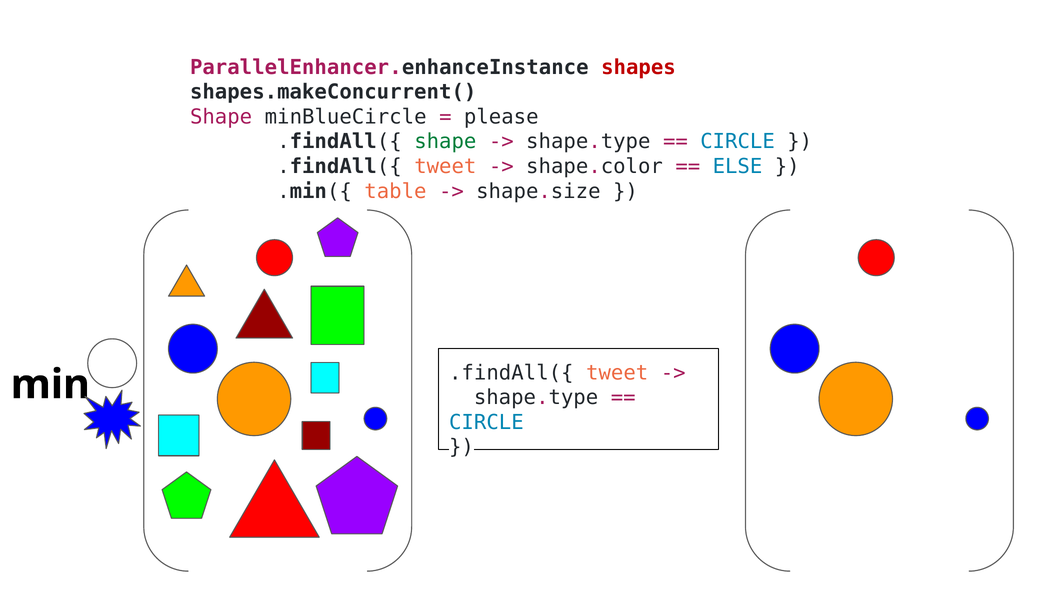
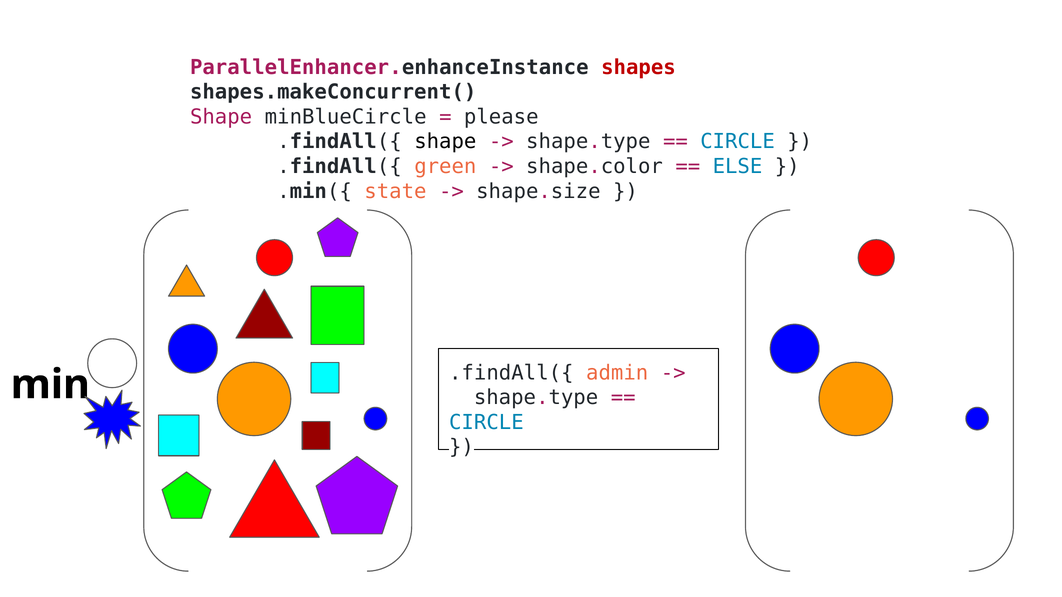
shape colour: green -> black (445, 142)
tweet: tweet -> green (445, 167)
table: table -> state (395, 191)
tweet: tweet -> admin (617, 373)
